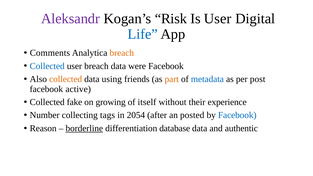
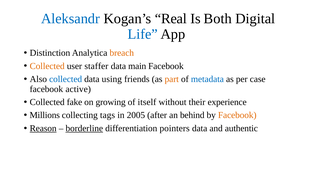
Aleksandr colour: purple -> blue (70, 19)
Risk: Risk -> Real (171, 19)
Is User: User -> Both (218, 19)
Comments: Comments -> Distinction (50, 53)
Collected colour: blue -> orange (47, 66)
user breach: breach -> staffer (96, 66)
were: were -> main (137, 66)
collected colour: orange -> blue (66, 79)
post: post -> case (258, 79)
Number: Number -> Millions (45, 115)
2054: 2054 -> 2005 (136, 115)
posted: posted -> behind (192, 115)
Facebook colour: blue -> orange (237, 115)
Reason underline: none -> present (43, 128)
database: database -> pointers (175, 128)
